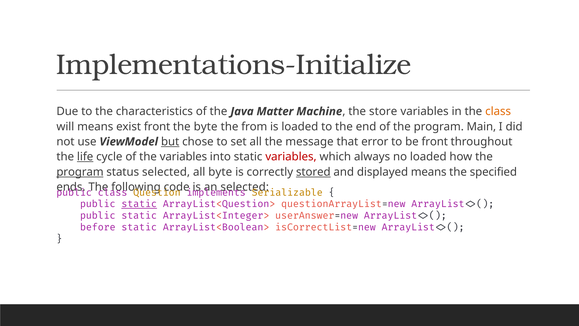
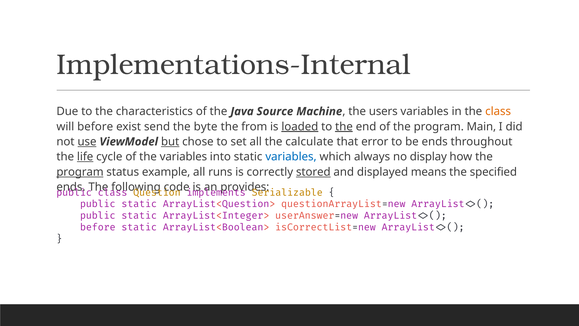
Implementations-Initialize: Implementations-Initialize -> Implementations-Internal (234, 65)
Matter: Matter -> Source (275, 111)
store: store -> users (383, 111)
will means: means -> before (95, 126)
exist front: front -> send (157, 126)
loaded underline: none -> present (300, 126)
the underline: none -> present (344, 126)
use underline: none -> present (87, 142)
message: message -> calculate (309, 142)
be front: front -> ends (435, 142)
variables colour: red -> blue (291, 157)
no loaded: loaded -> display (428, 157)
status selected: selected -> example (166, 172)
all byte: byte -> runs (220, 172)
selected: selected -> provides (245, 187)
static underline: present -> none (139, 204)
